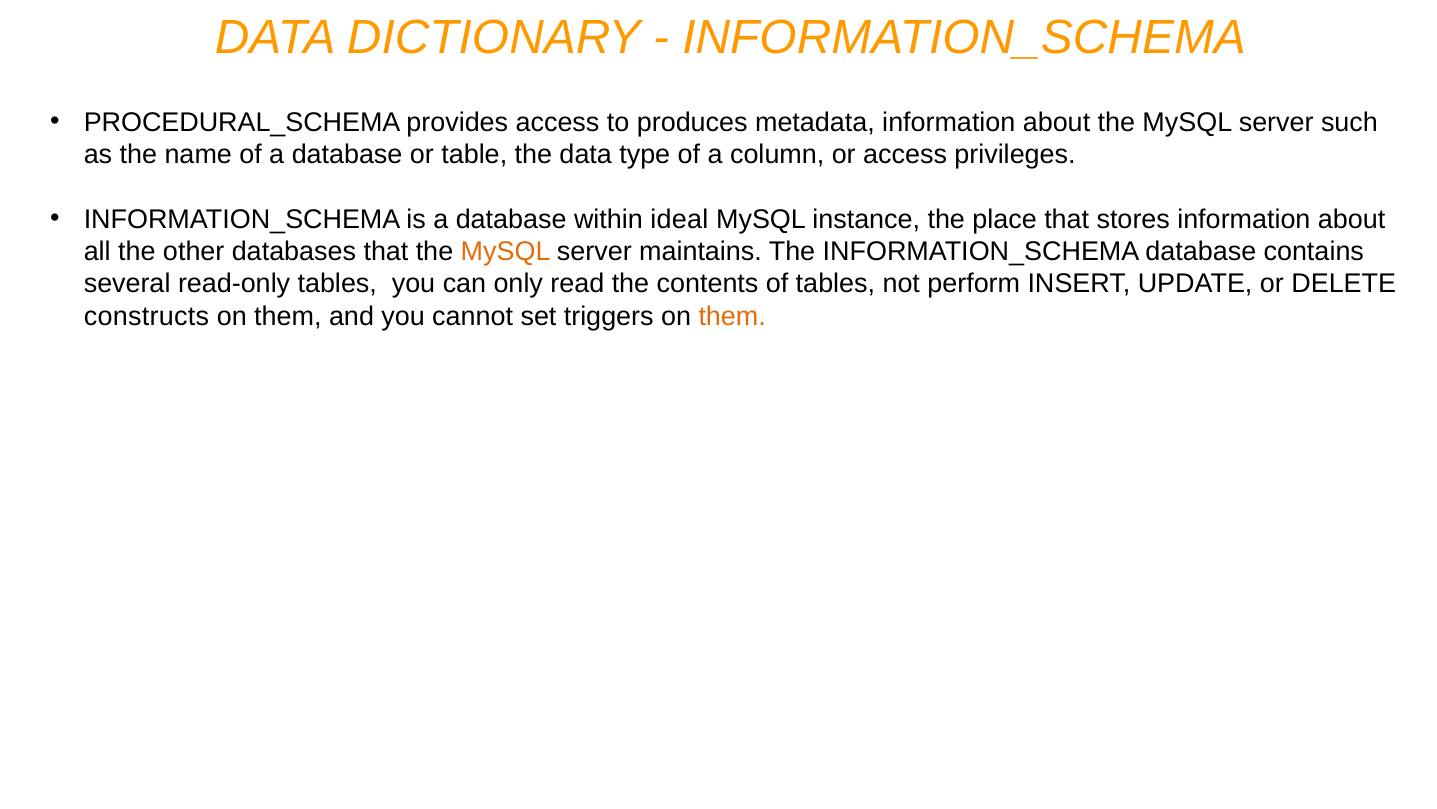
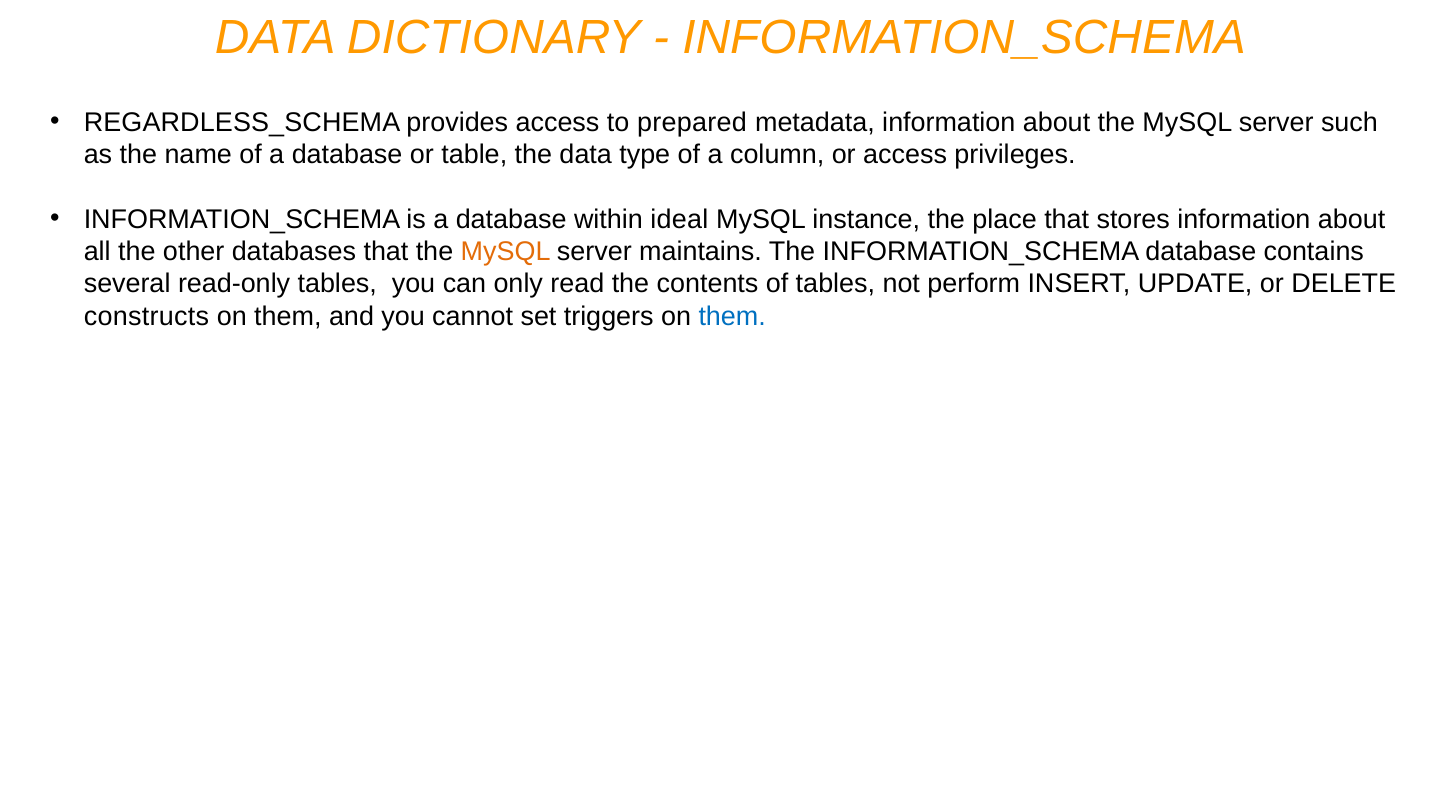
PROCEDURAL_SCHEMA: PROCEDURAL_SCHEMA -> REGARDLESS_SCHEMA (242, 122)
produces: produces -> prepared (692, 122)
them colour: orange -> blue (732, 316)
